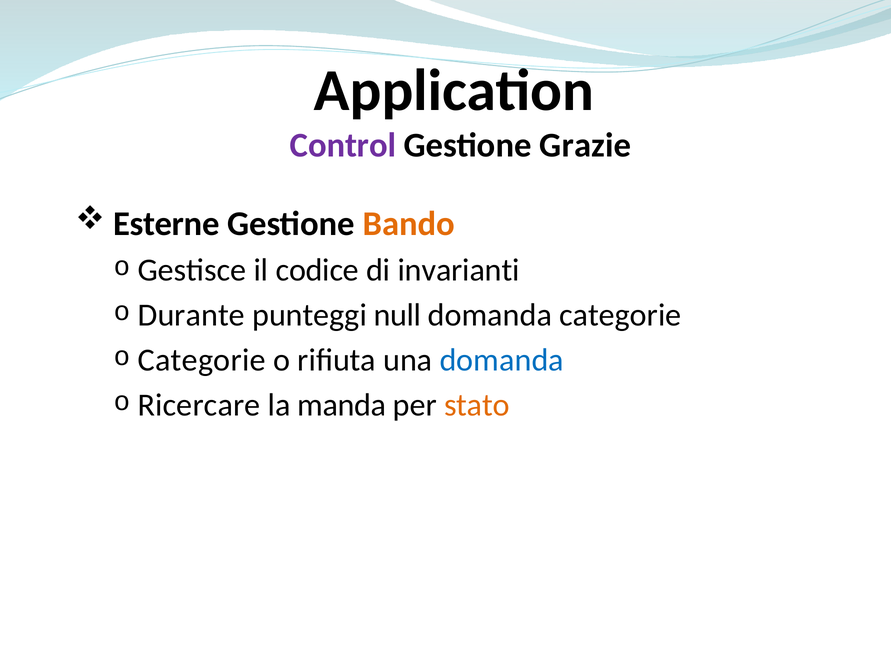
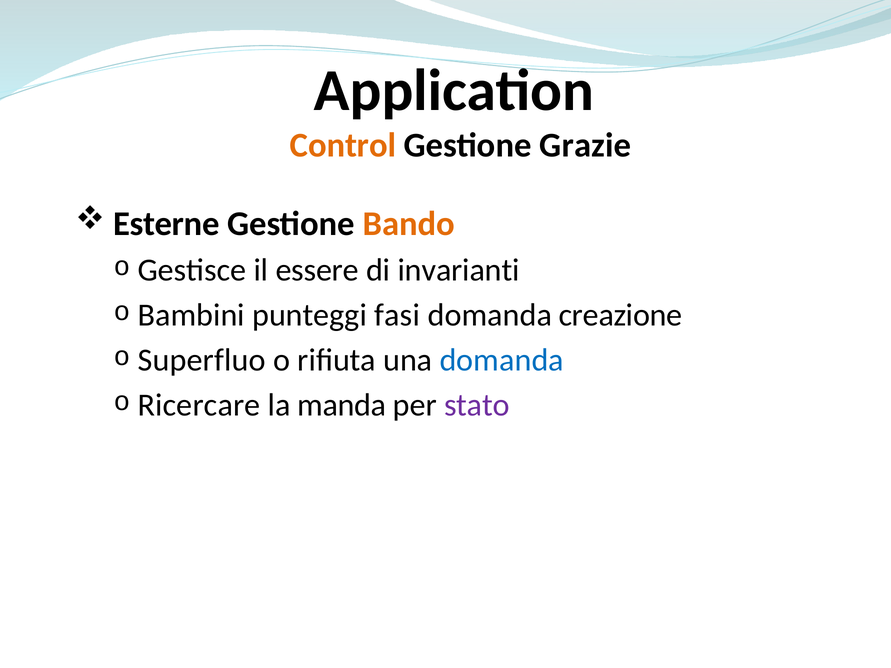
Control colour: purple -> orange (343, 145)
codice: codice -> essere (317, 270)
Durante: Durante -> Bambini (191, 315)
null: null -> fasi (397, 315)
domanda categorie: categorie -> creazione (620, 315)
o Categorie: Categorie -> Superfluo (202, 360)
stato colour: orange -> purple (477, 405)
